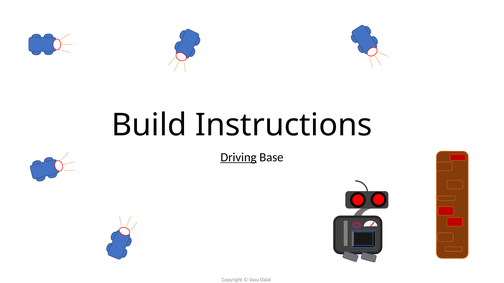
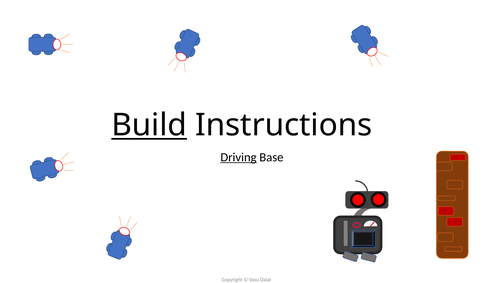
Build underline: none -> present (149, 125)
